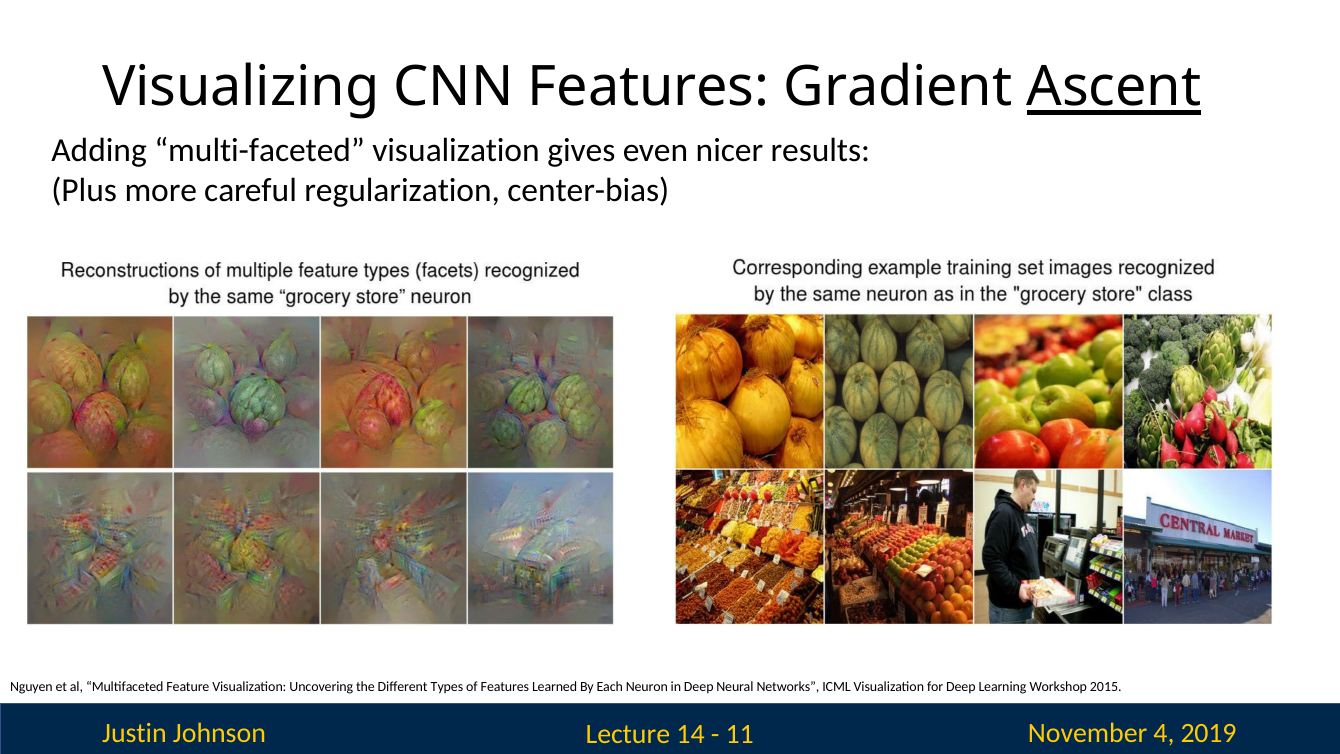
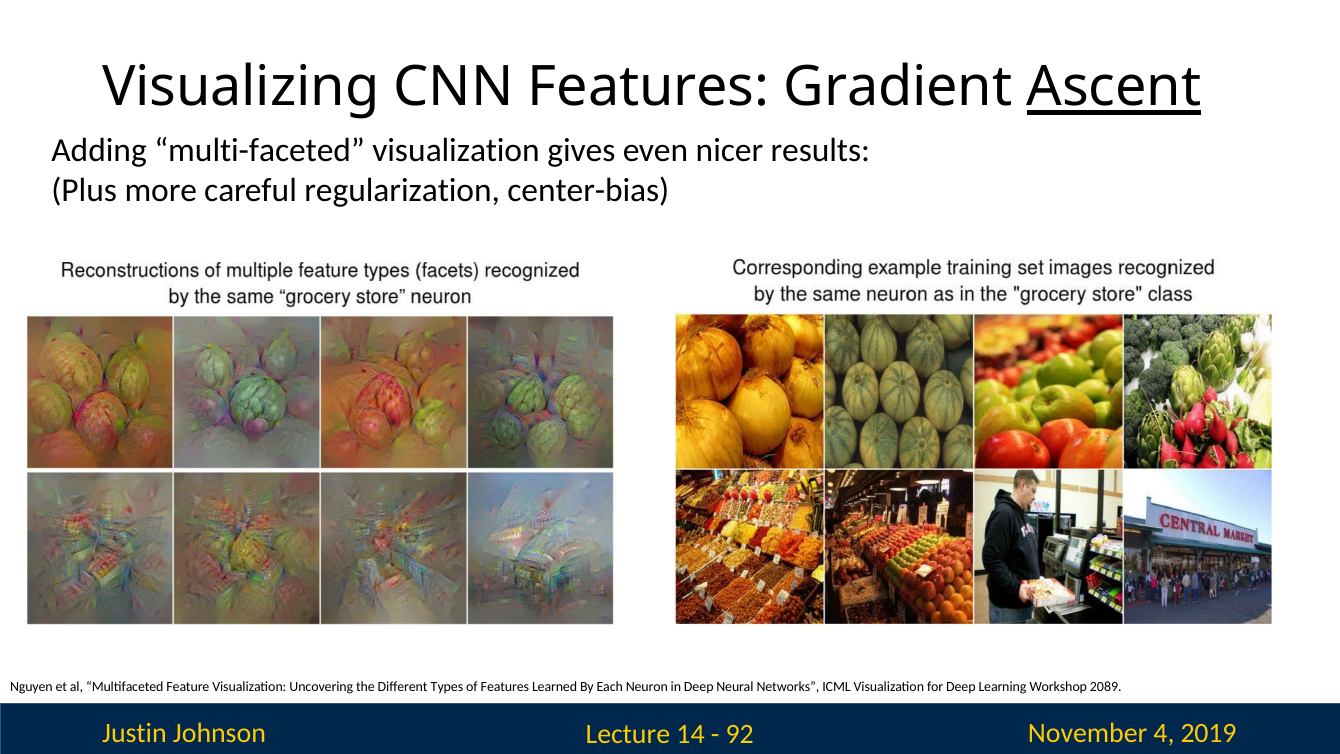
2015: 2015 -> 2089 (1106, 686)
11: 11 -> 92 (740, 734)
